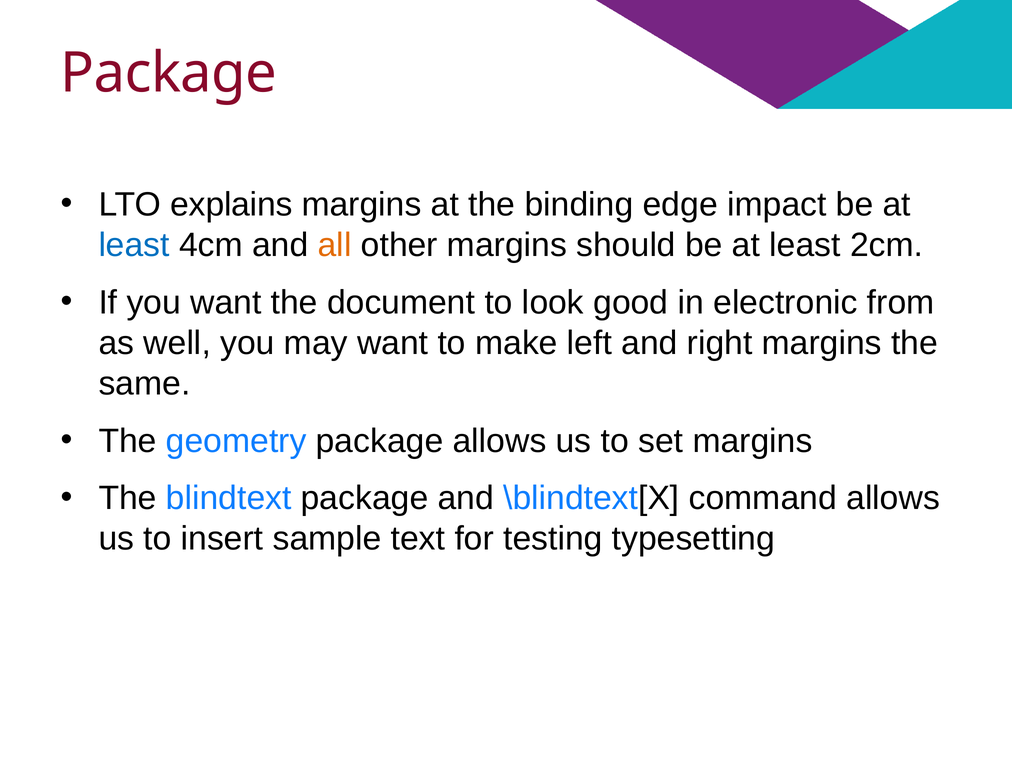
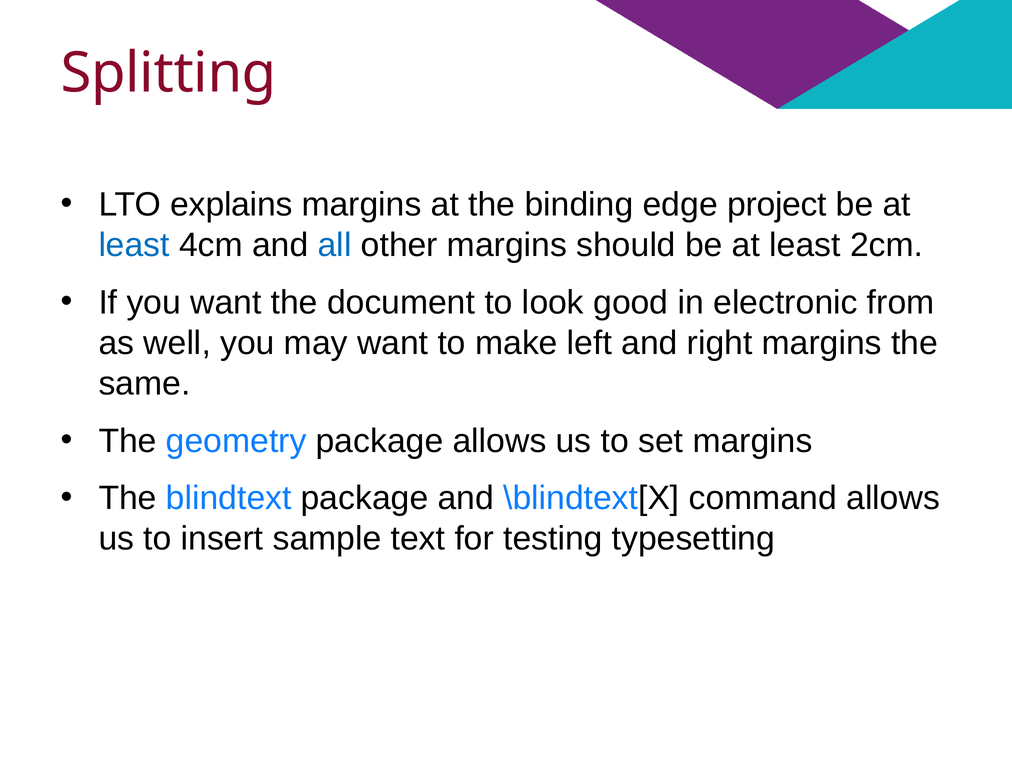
Package: Package -> Splitting (169, 73)
impact: impact -> project (777, 205)
all colour: orange -> blue (335, 245)
